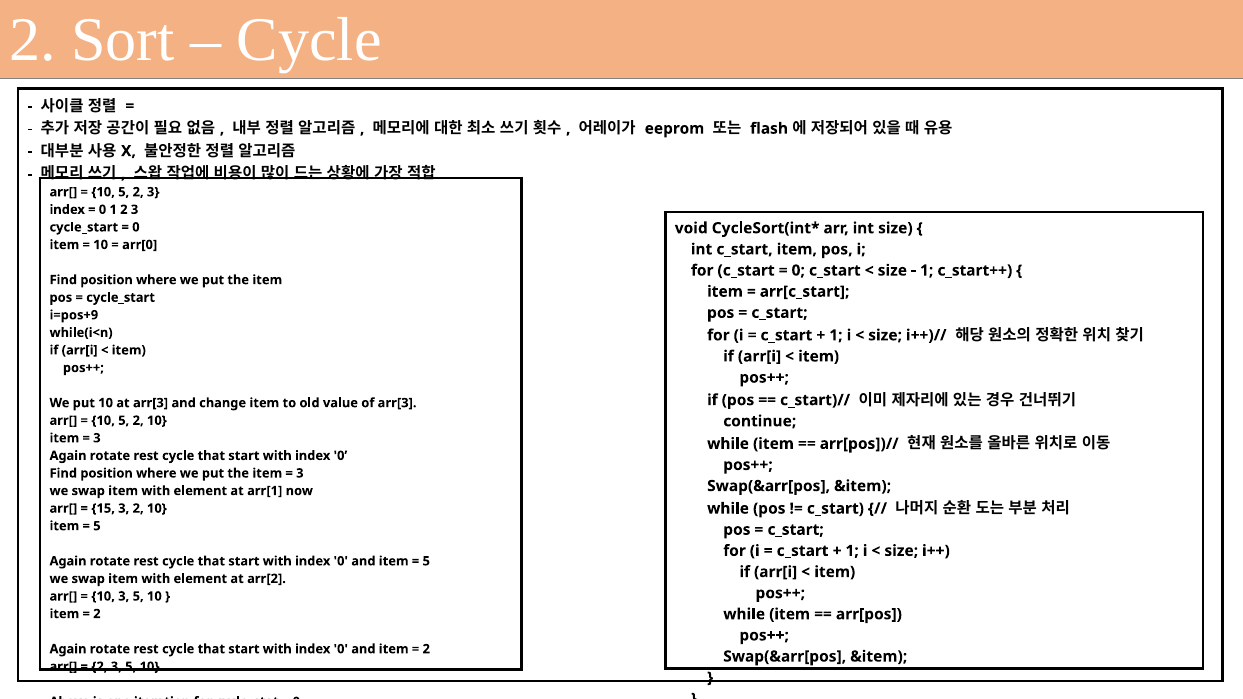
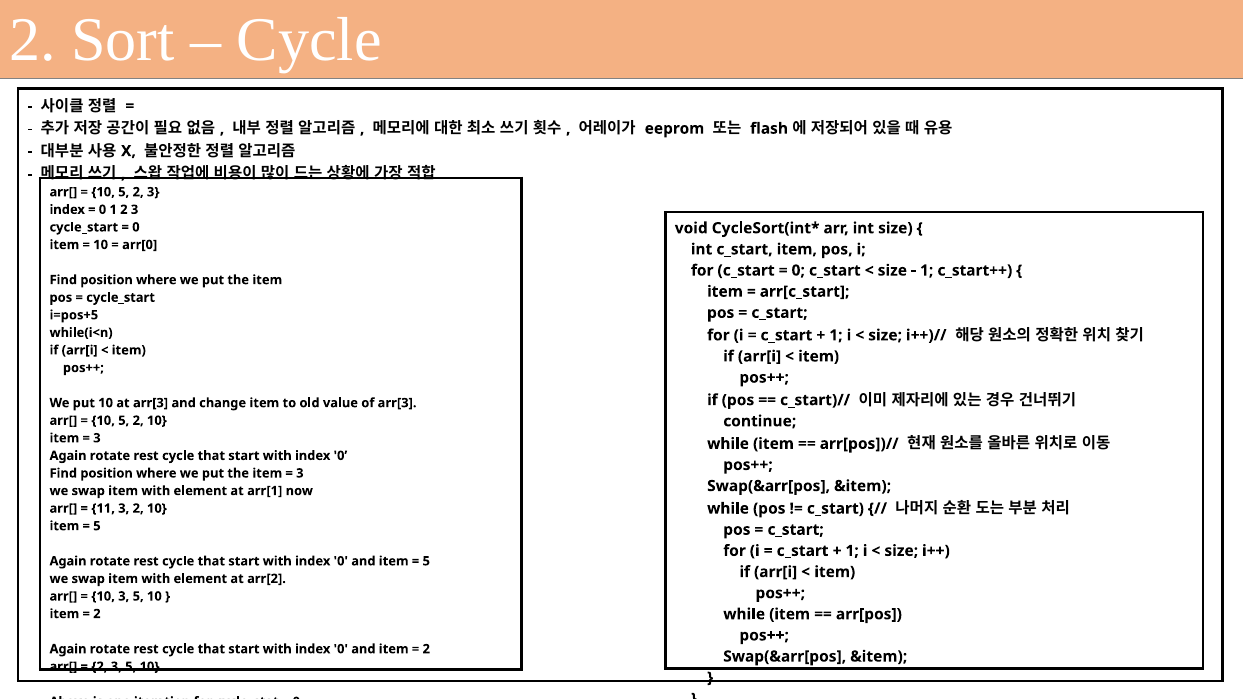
i=pos+9: i=pos+9 -> i=pos+5 (74, 315)
15: 15 -> 11 (103, 509)
